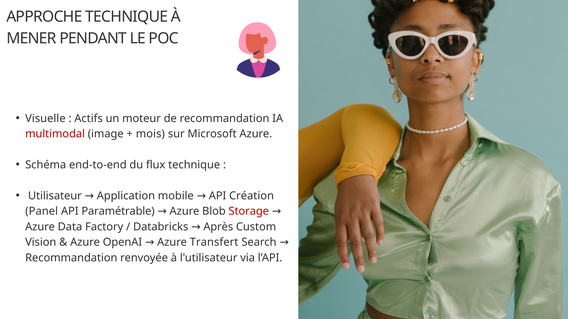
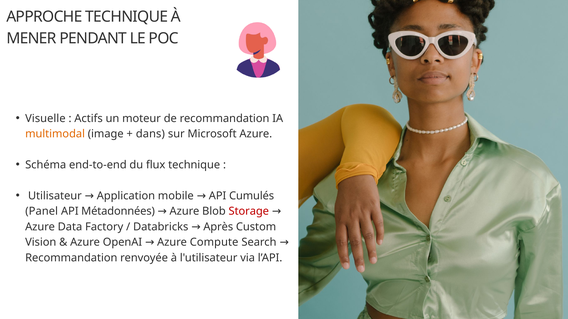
multimodal colour: red -> orange (55, 134)
mois: mois -> dans (150, 134)
Création: Création -> Cumulés (252, 196)
Paramétrable: Paramétrable -> Métadonnées (118, 212)
Transfert: Transfert -> Compute (214, 243)
